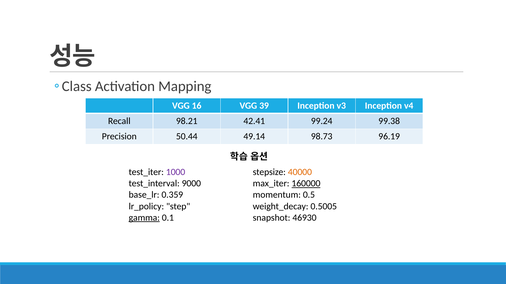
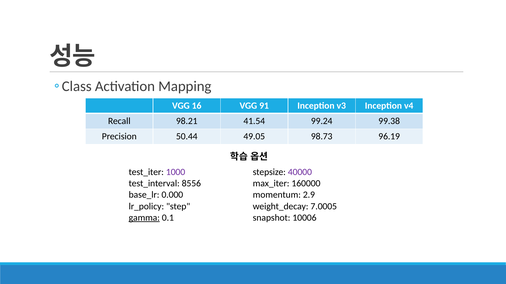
39: 39 -> 91 (264, 106)
42.41: 42.41 -> 41.54 (254, 121)
49.14: 49.14 -> 49.05 (254, 137)
40000 colour: orange -> purple (300, 173)
9000: 9000 -> 8556 (191, 184)
160000 underline: present -> none (306, 184)
0.359: 0.359 -> 0.000 (172, 195)
0.5: 0.5 -> 2.9 (309, 195)
0.5005: 0.5005 -> 7.0005 (324, 207)
46930: 46930 -> 10006 (304, 218)
